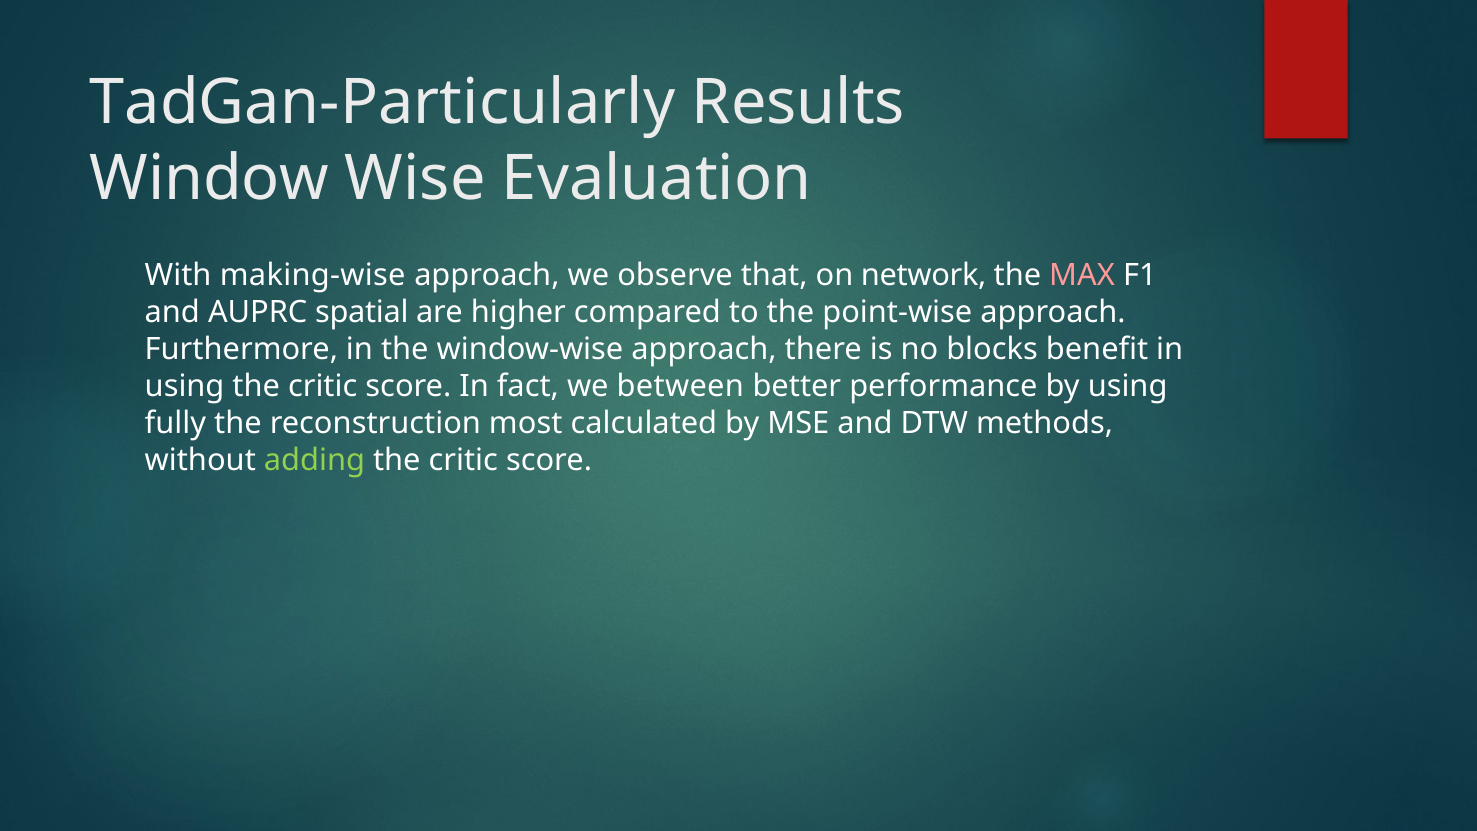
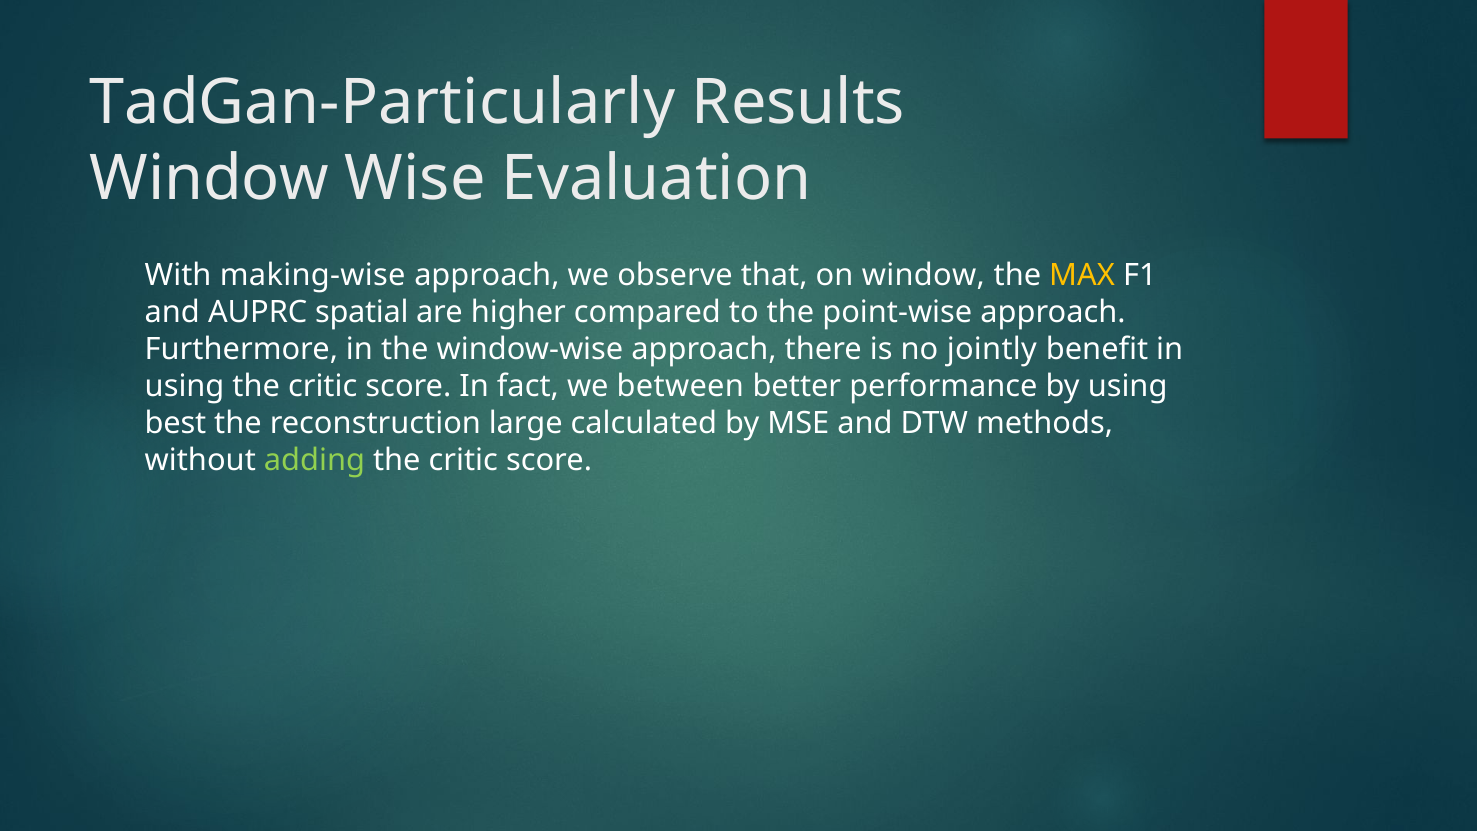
on network: network -> window (923, 275)
MAX colour: pink -> yellow (1082, 275)
blocks: blocks -> jointly (992, 349)
fully: fully -> best (176, 423)
most: most -> large (526, 423)
